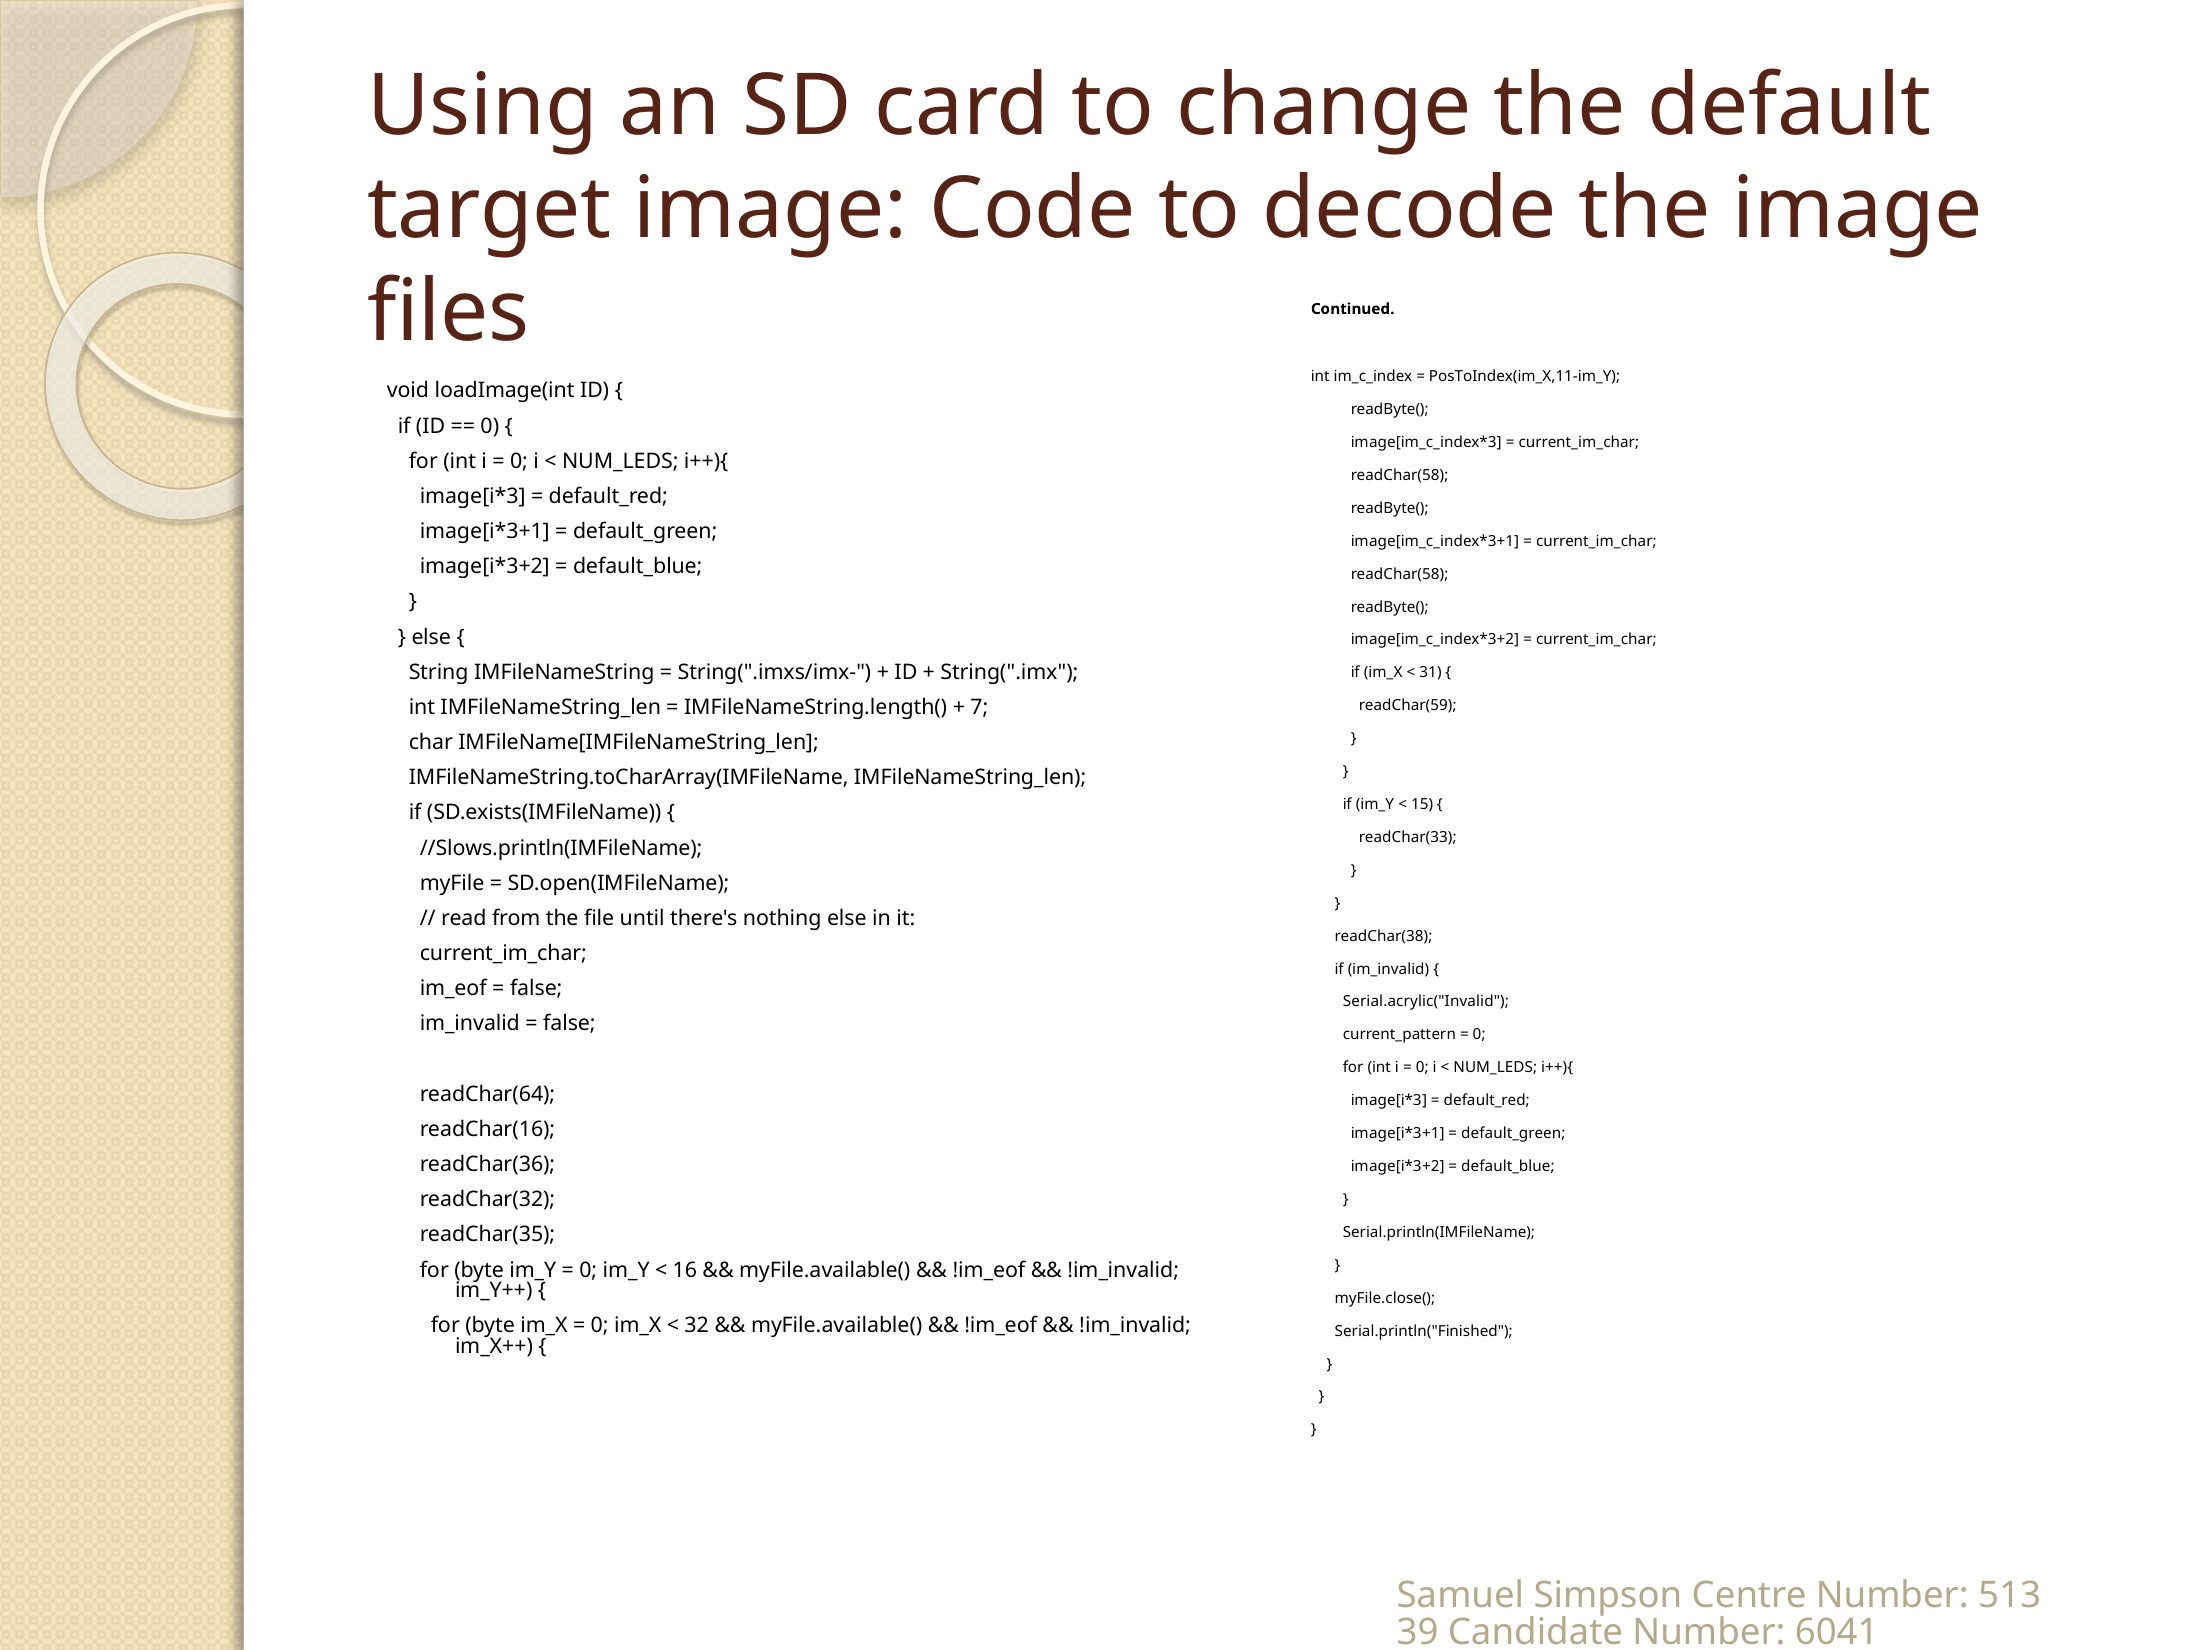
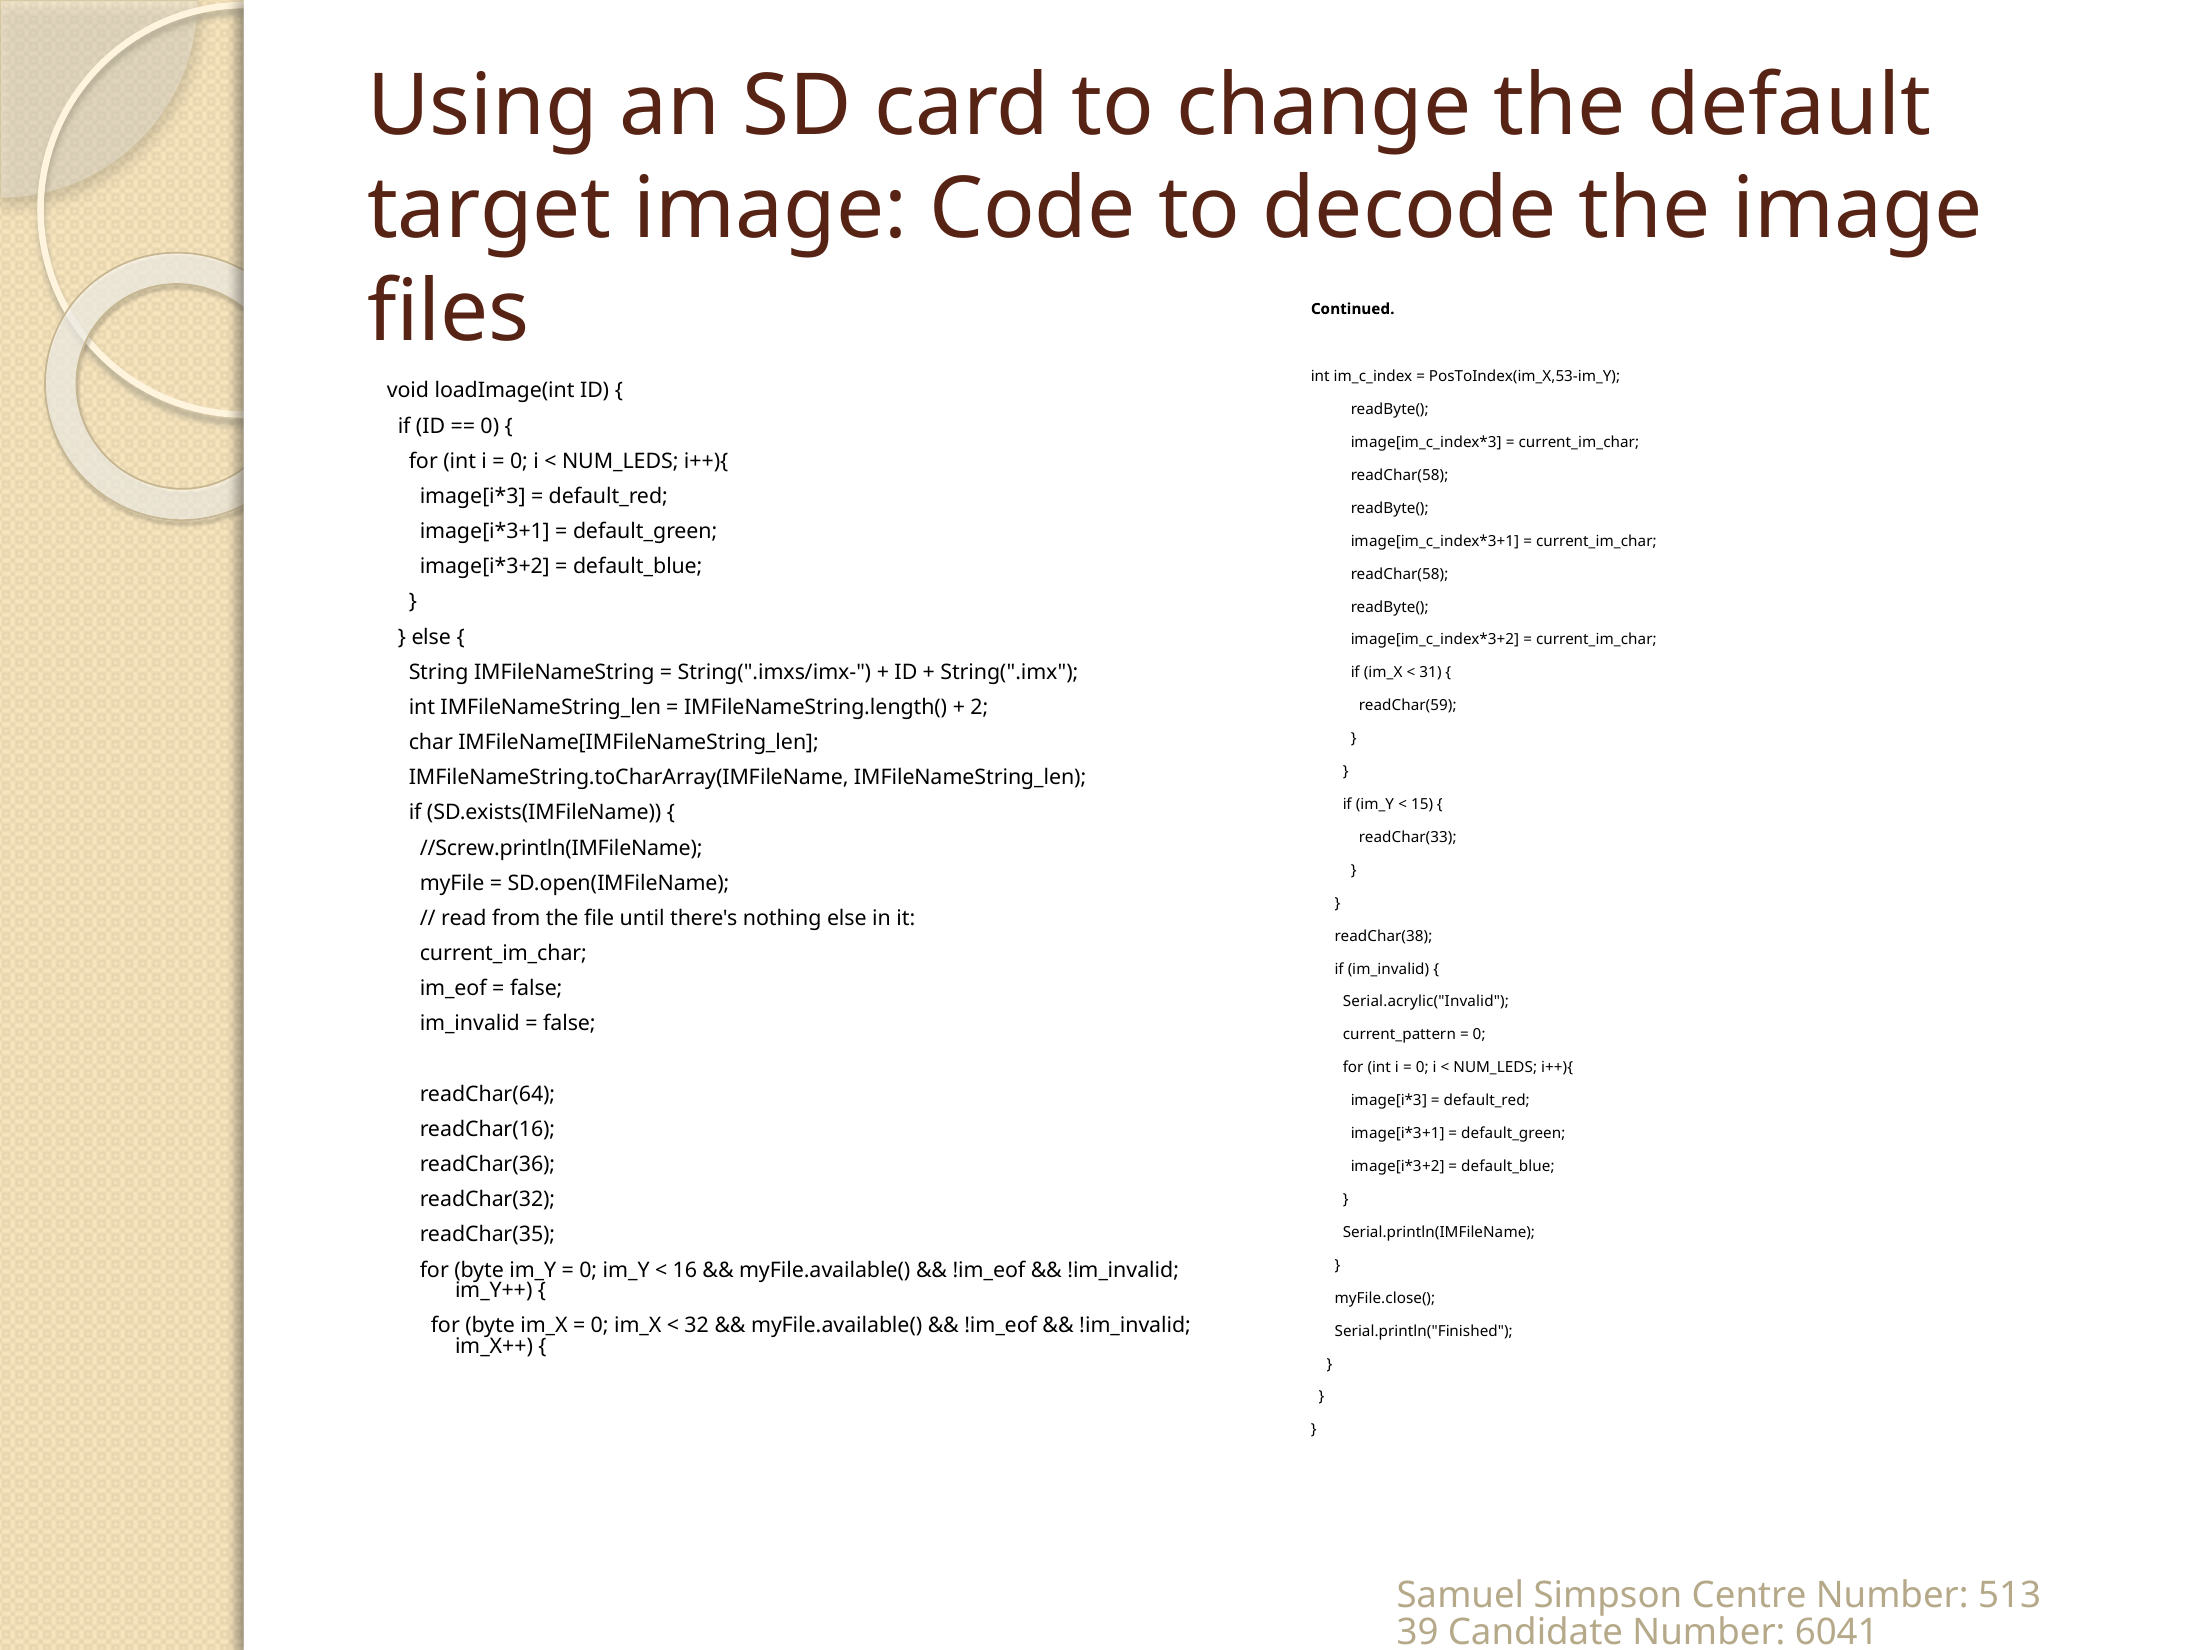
PosToIndex(im_X,11-im_Y: PosToIndex(im_X,11-im_Y -> PosToIndex(im_X,53-im_Y (1524, 377)
7: 7 -> 2 (979, 707)
//Slows.println(IMFileName: //Slows.println(IMFileName -> //Screw.println(IMFileName (561, 848)
